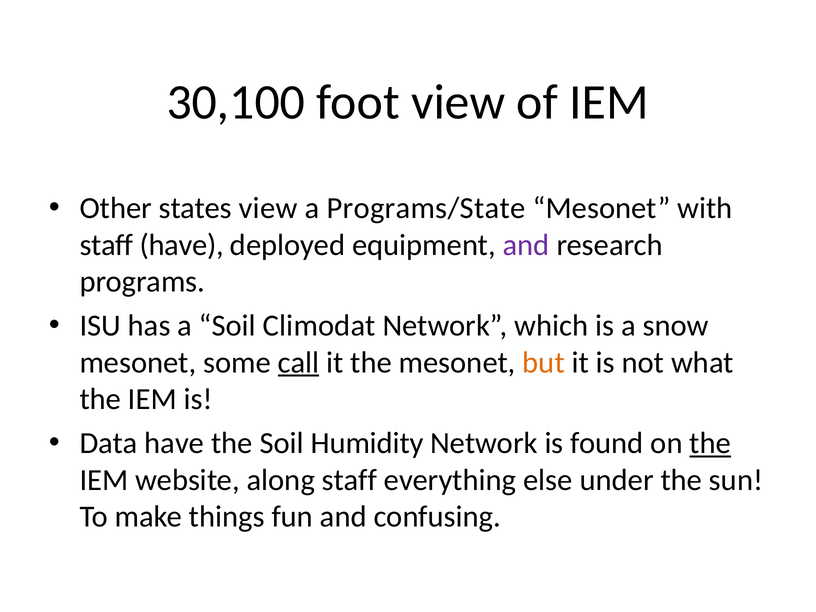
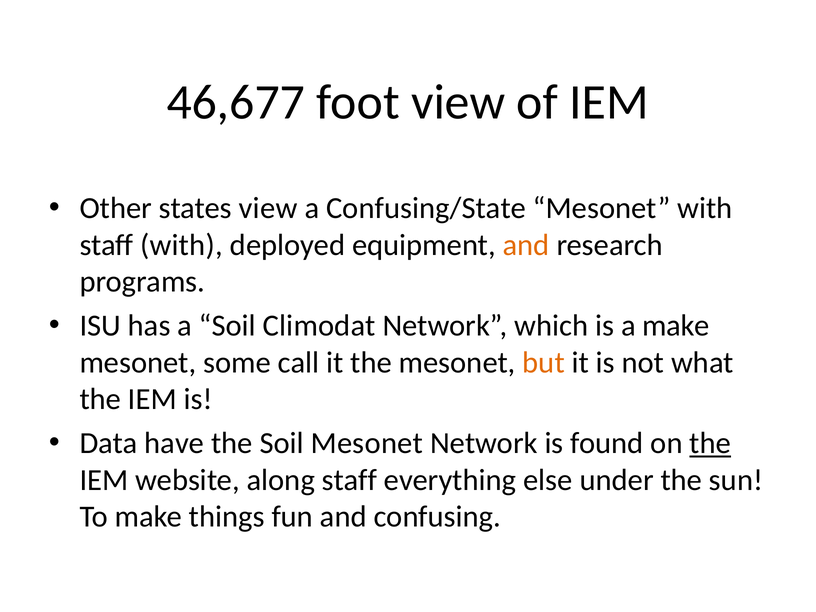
30,100: 30,100 -> 46,677 (236, 102)
Programs/State: Programs/State -> Confusing/State (426, 208)
staff have: have -> with (182, 245)
and colour: purple -> orange (526, 245)
a snow: snow -> make (676, 326)
call underline: present -> none (299, 362)
Soil Humidity: Humidity -> Mesonet (367, 443)
